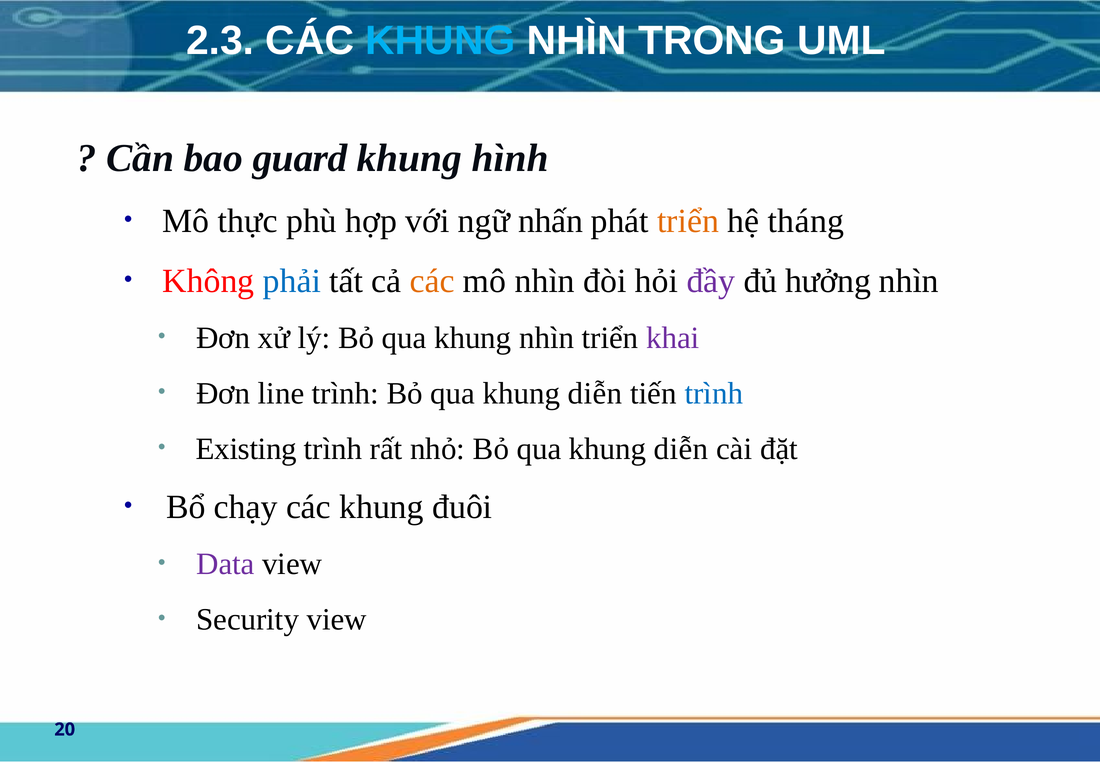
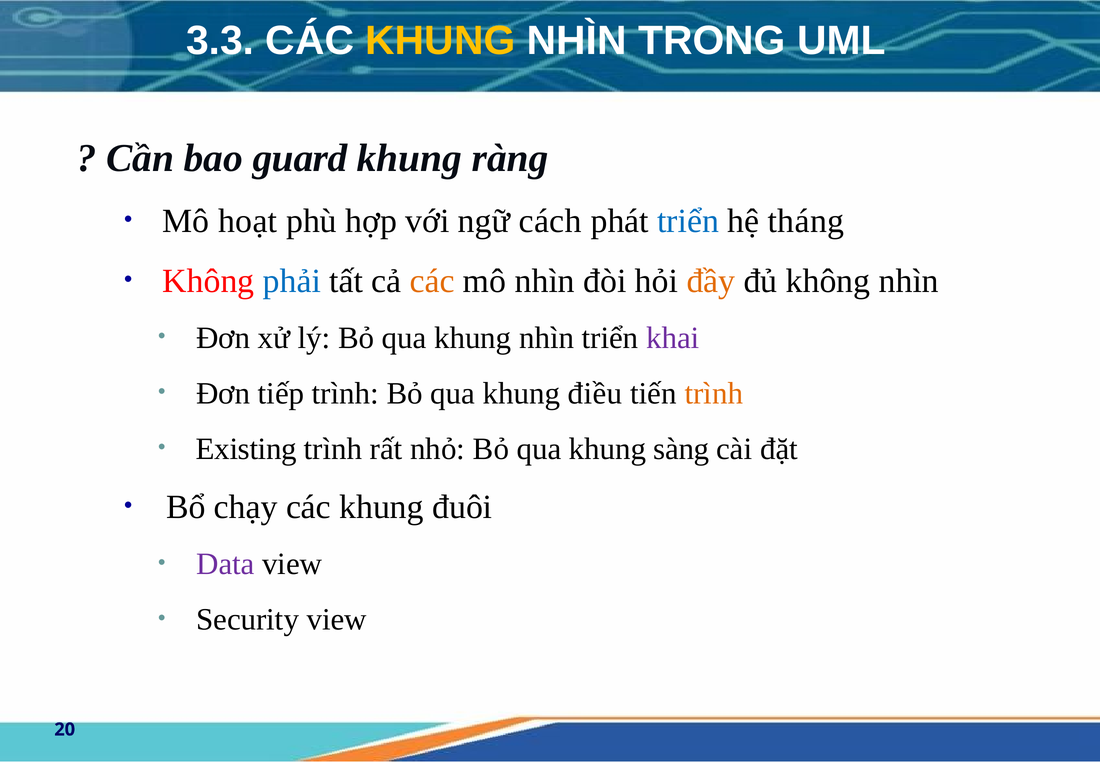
2.3: 2.3 -> 3.3 (220, 40)
KHUNG colour: light blue -> yellow (440, 40)
hình: hình -> ràng (510, 158)
thực: thực -> hoạt (248, 221)
nhấn: nhấn -> cách (550, 221)
triển colour: orange -> blue (688, 221)
đầy colour: purple -> orange (711, 281)
đủ hưởng: hưởng -> không (828, 281)
line: line -> tiếp (281, 393)
diễn: diễn -> điều (595, 393)
trình colour: blue -> orange (714, 393)
diễn: diễn -> sàng (681, 448)
